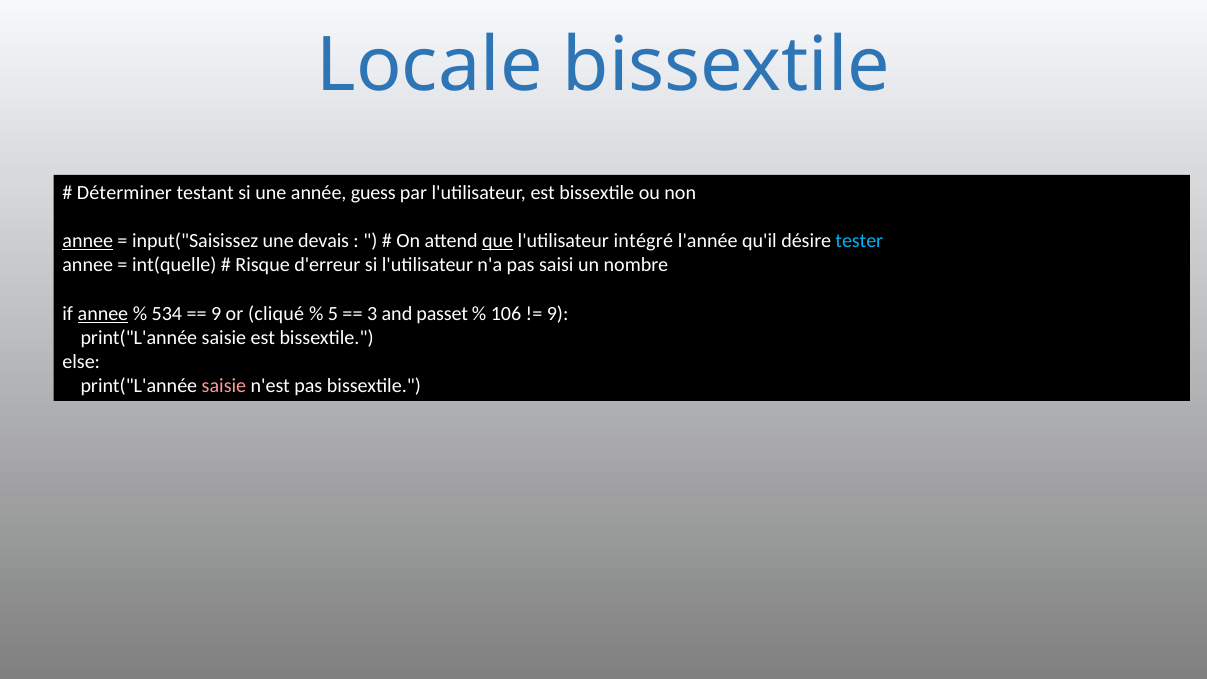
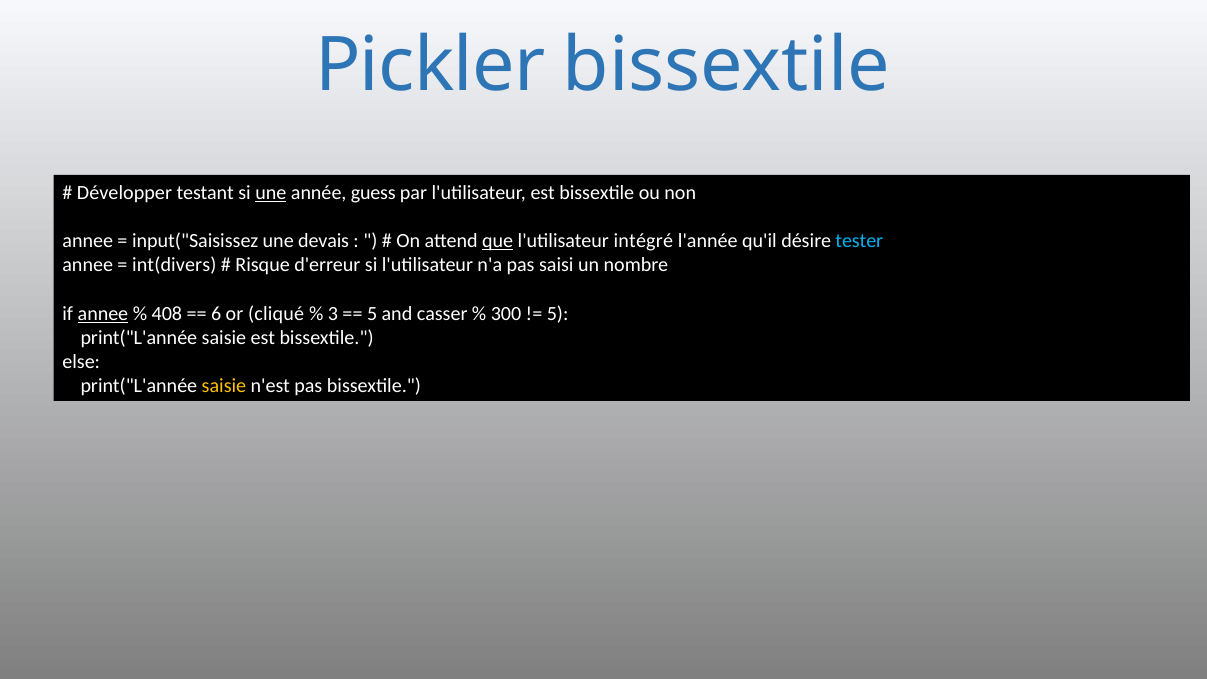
Locale: Locale -> Pickler (430, 65)
Déterminer: Déterminer -> Développer (124, 193)
une underline: none -> present (271, 193)
annee underline: present -> none (88, 241)
int(quelle: int(quelle -> int(divers (174, 265)
534: 534 -> 408 (167, 313)
9: 9 -> 6 (216, 313)
5: 5 -> 3 (333, 313)
3: 3 -> 5 (372, 313)
passet: passet -> casser (442, 313)
106: 106 -> 300 (506, 313)
9: 9 -> 5 (558, 313)
saisie colour: pink -> yellow (224, 386)
